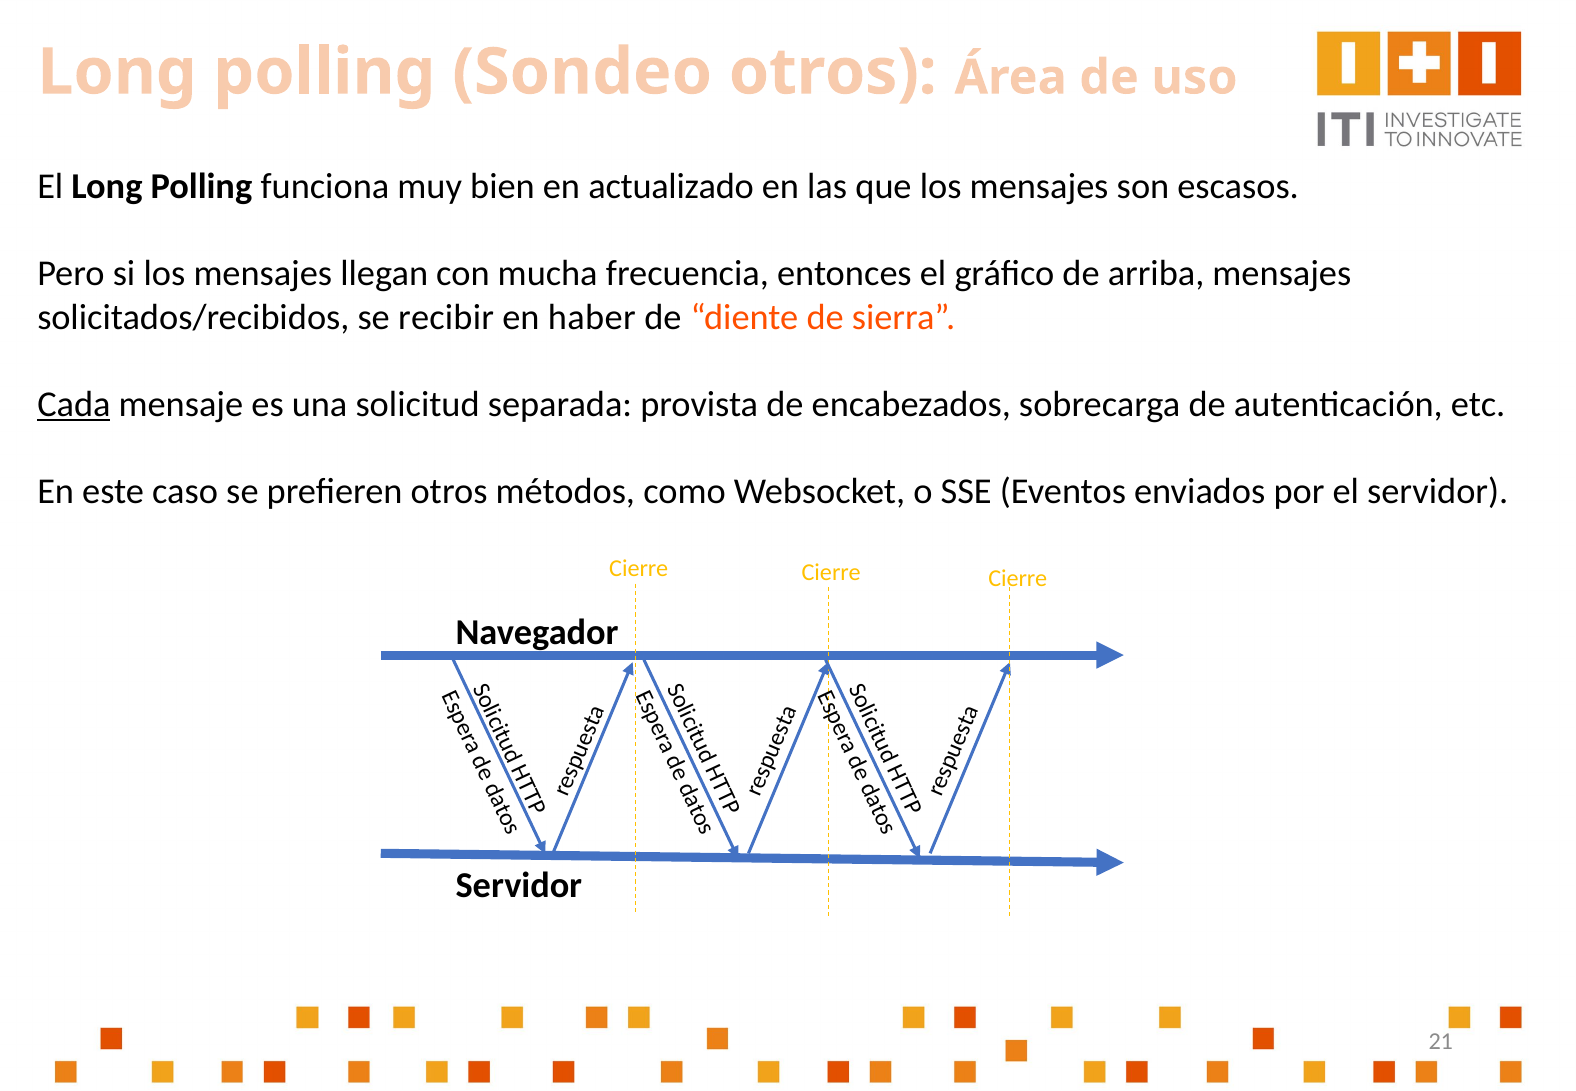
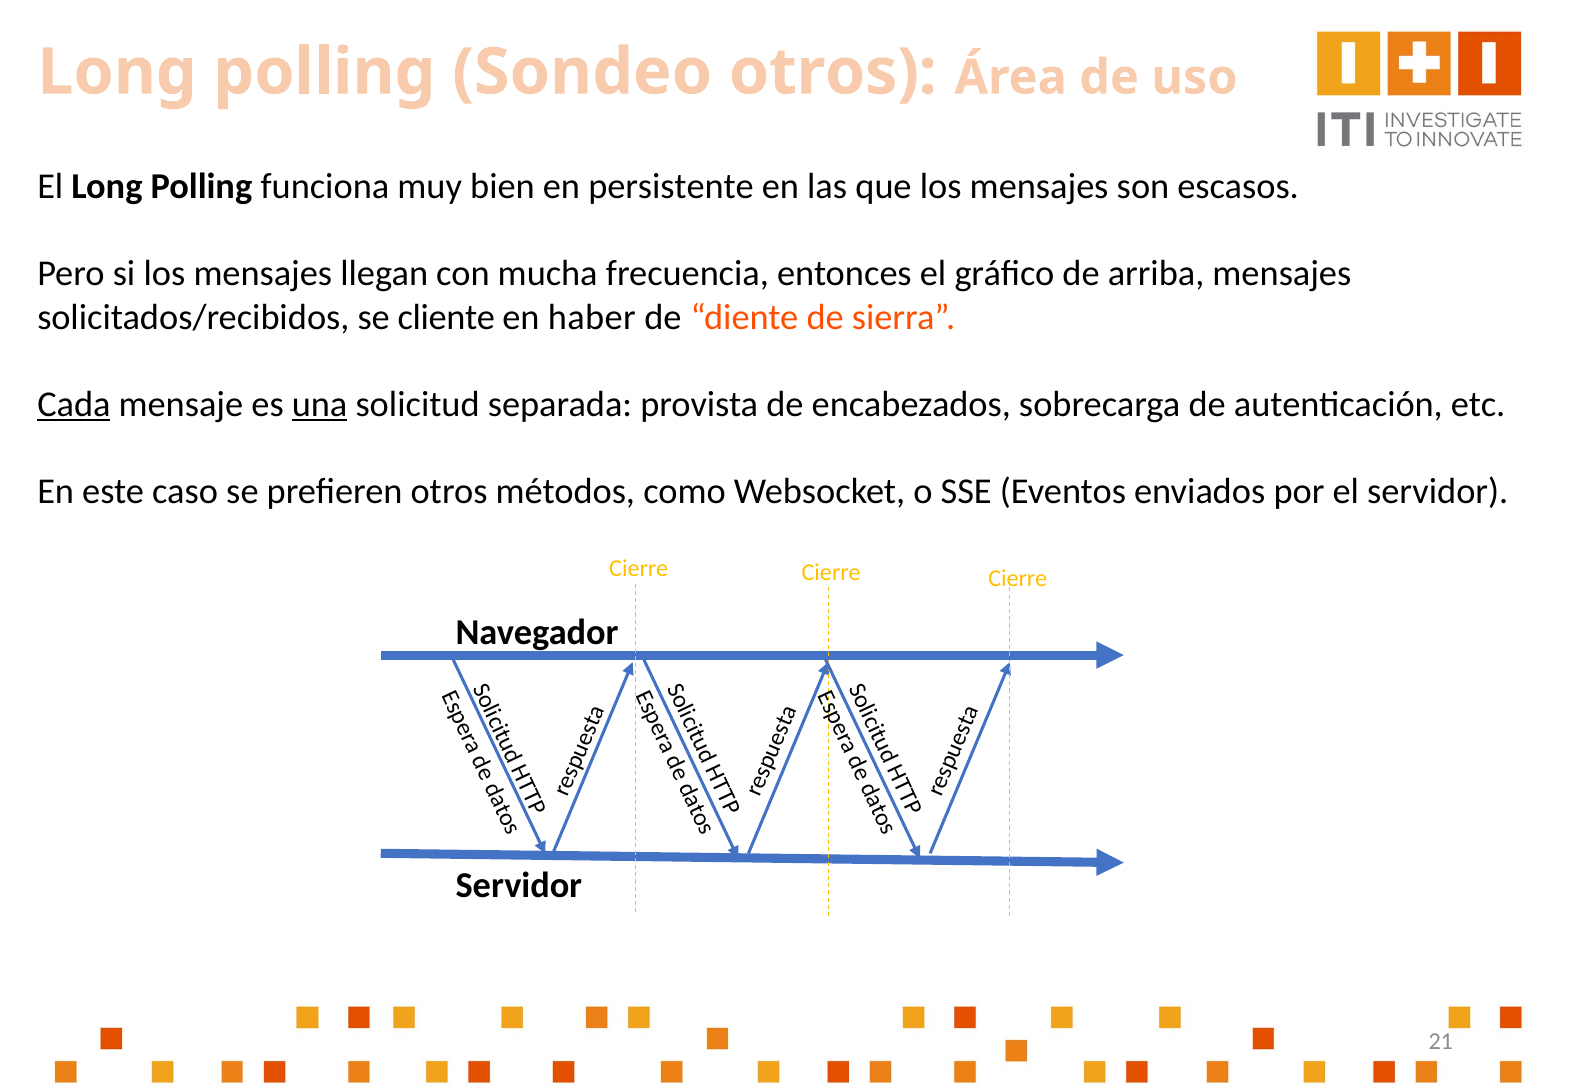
actualizado: actualizado -> persistente (671, 186)
recibir: recibir -> cliente (446, 317)
una underline: none -> present (320, 405)
